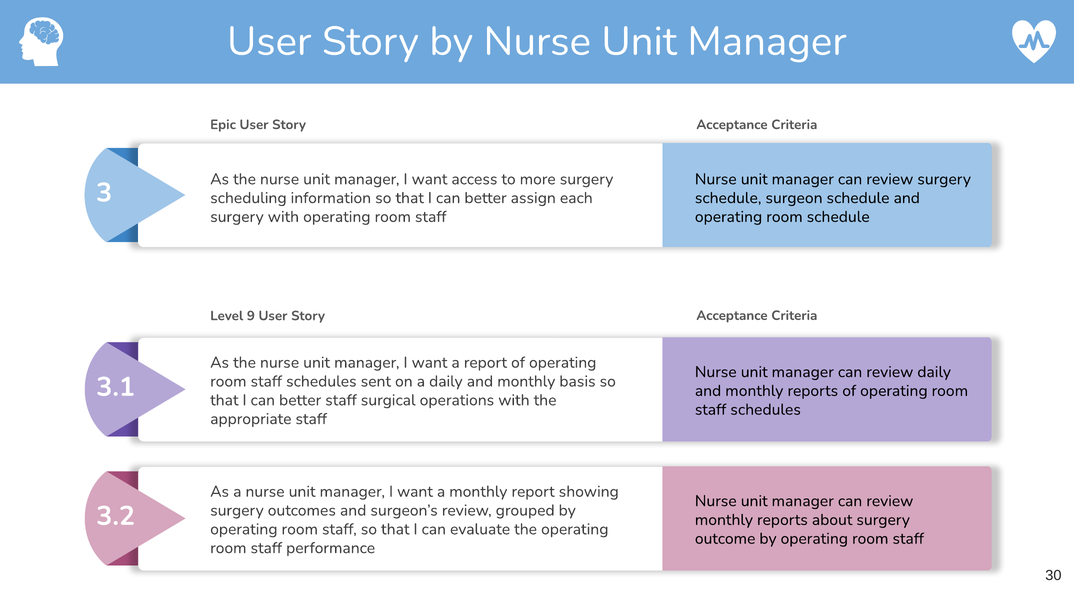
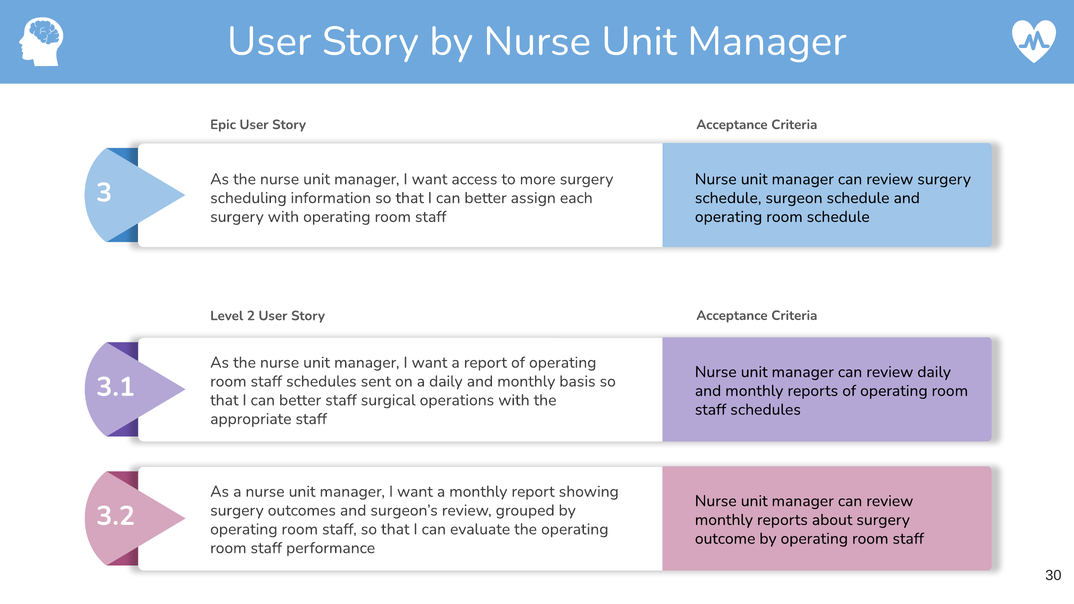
9: 9 -> 2 (251, 316)
